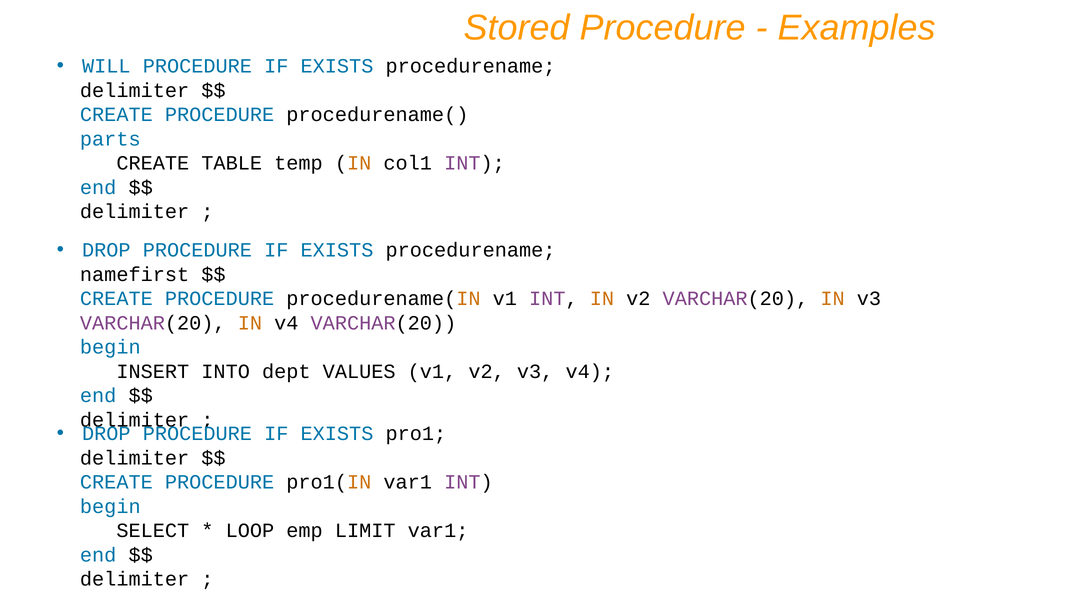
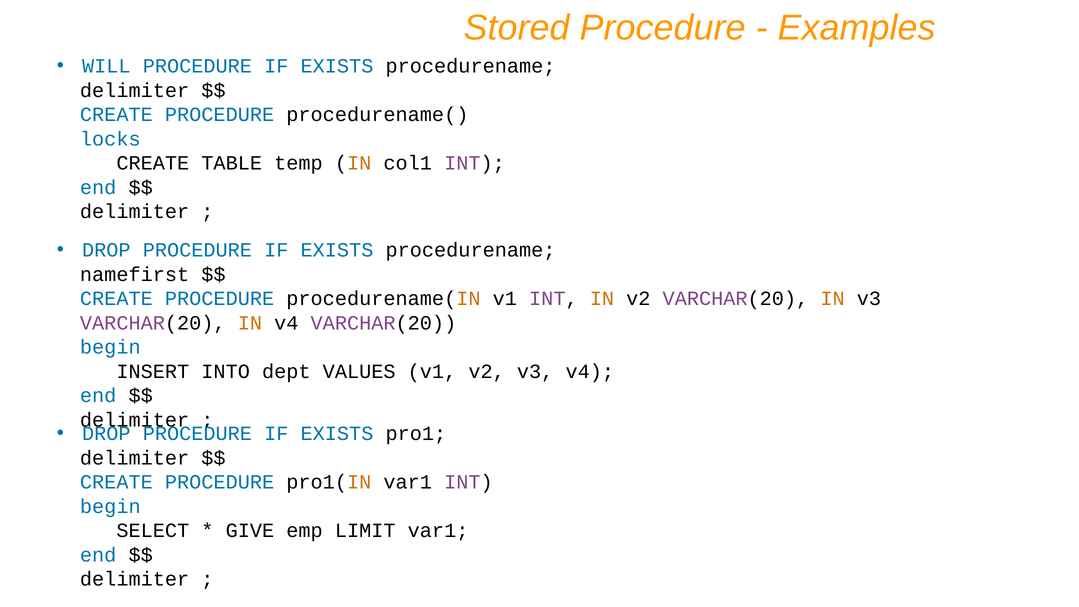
parts: parts -> locks (110, 139)
LOOP: LOOP -> GIVE (250, 531)
